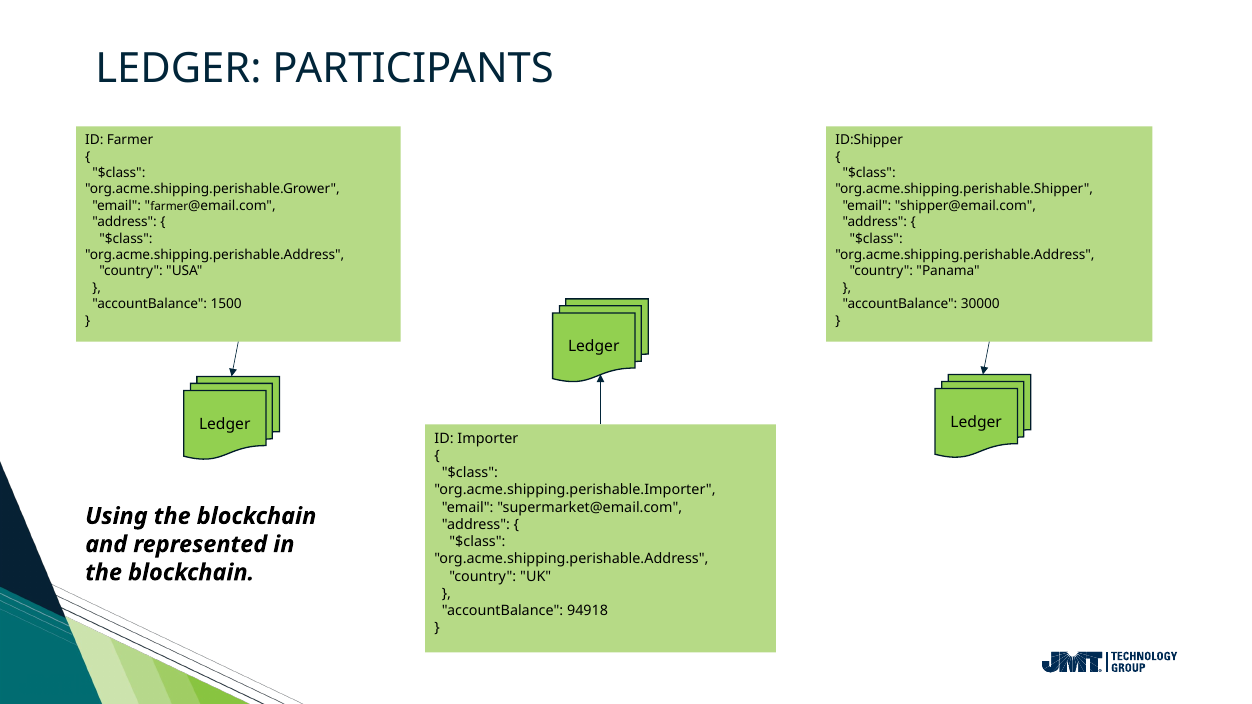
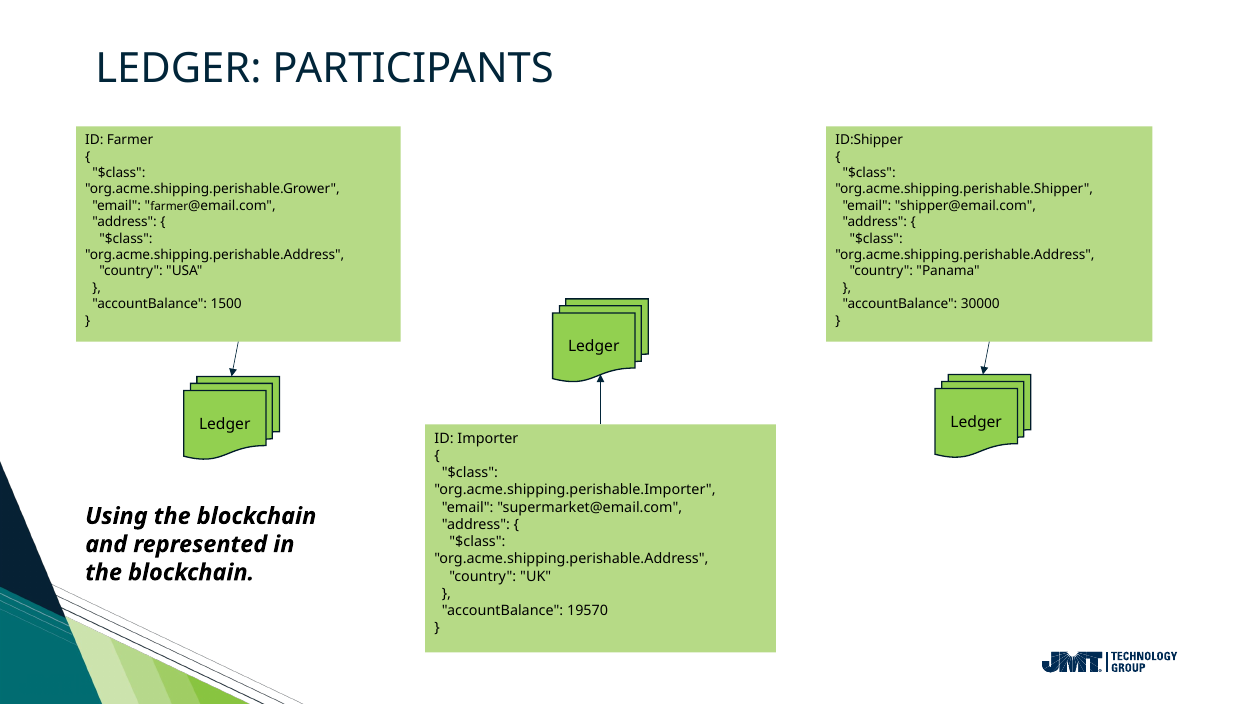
94918: 94918 -> 19570 (588, 611)
